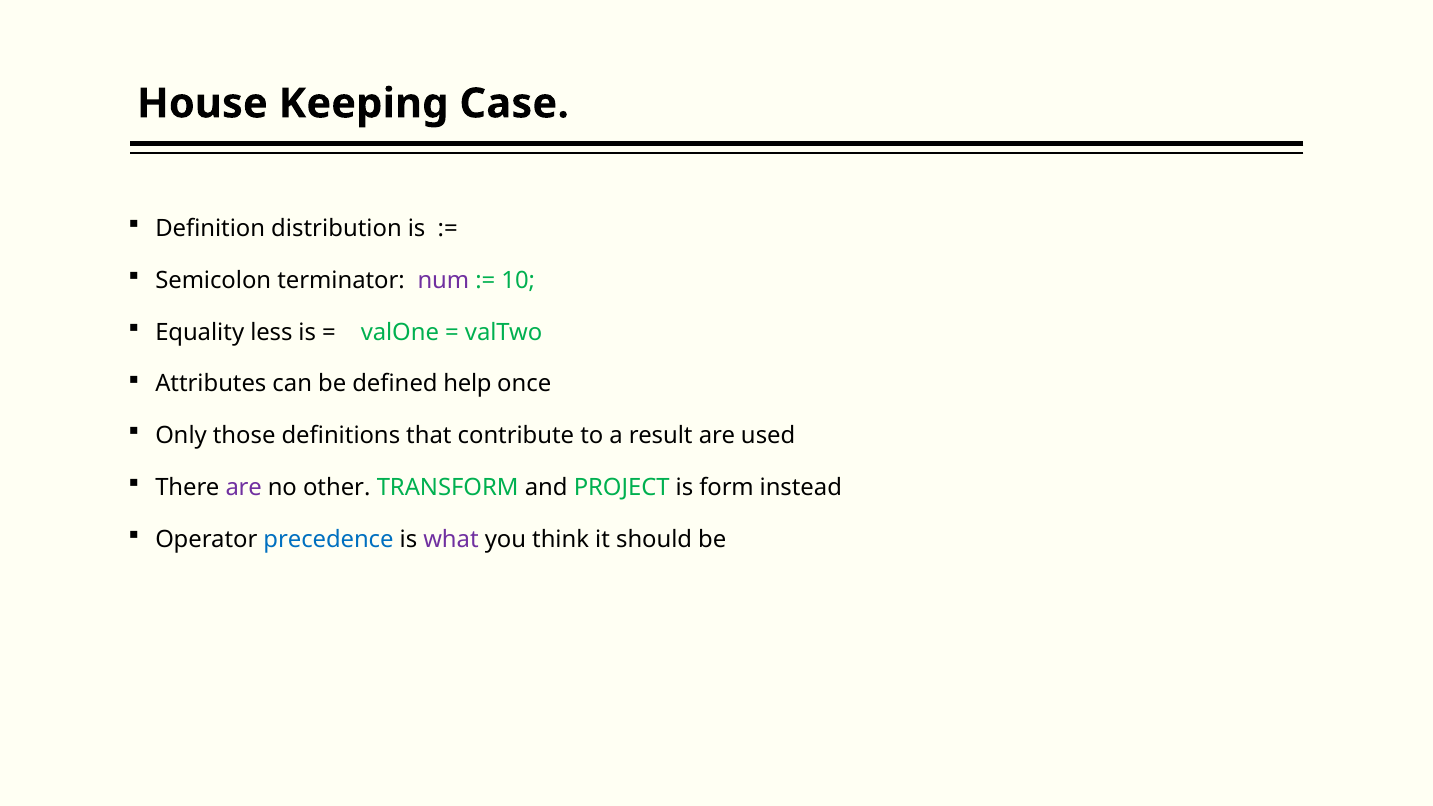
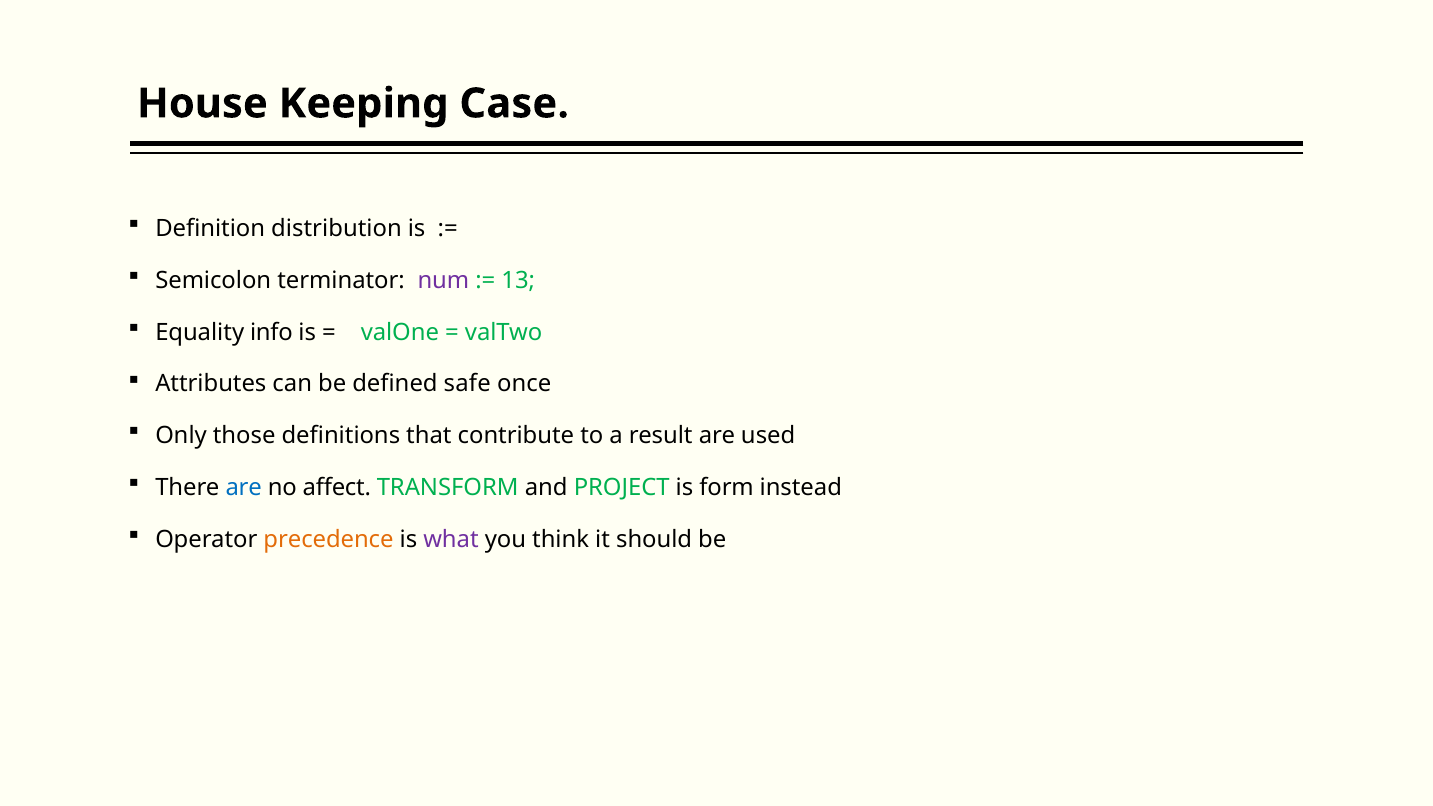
10: 10 -> 13 (518, 280)
less: less -> info (271, 332)
help: help -> safe (467, 384)
are colour: purple -> blue (244, 488)
other: other -> affect (337, 488)
precedence colour: blue -> orange (329, 540)
